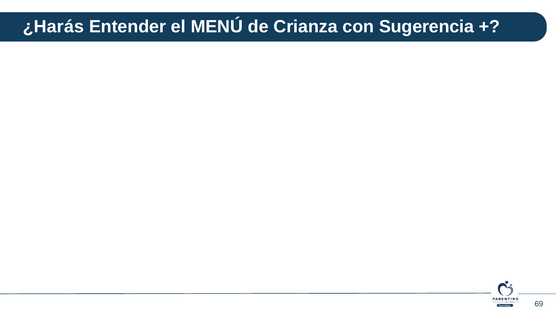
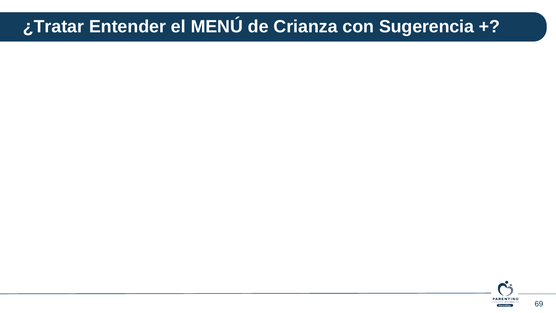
¿Harás: ¿Harás -> ¿Tratar (54, 27)
